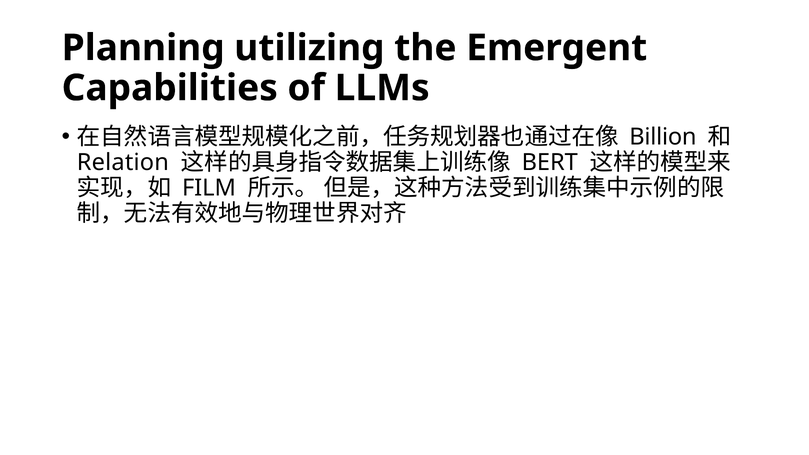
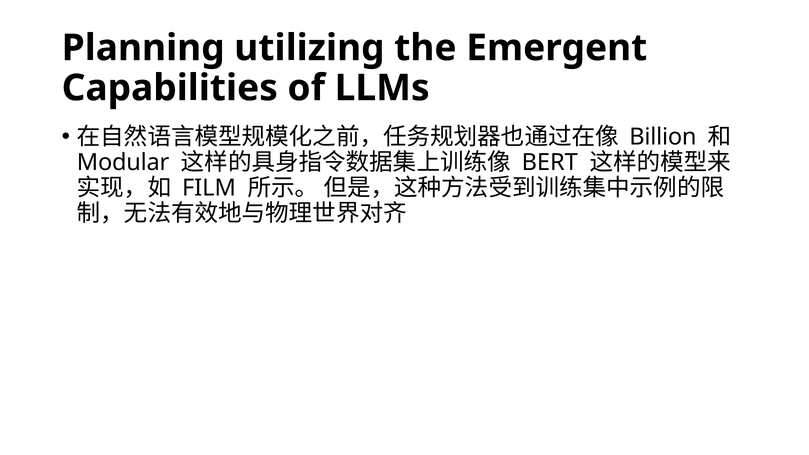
Relation: Relation -> Modular (123, 162)
